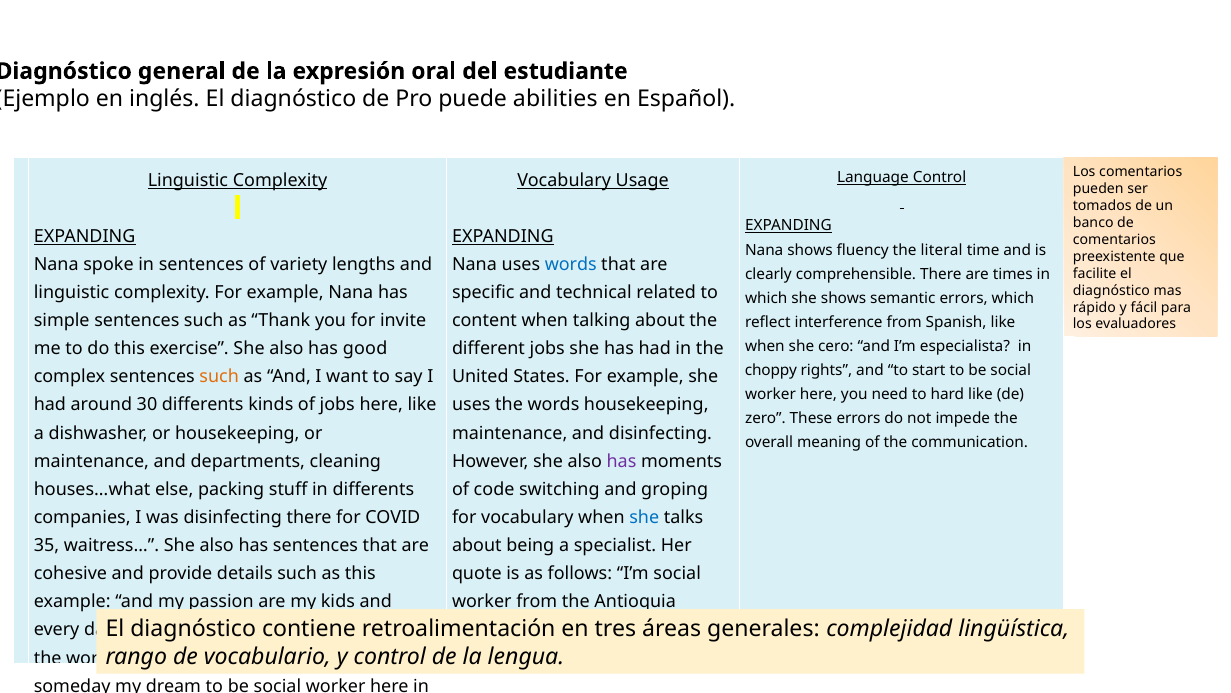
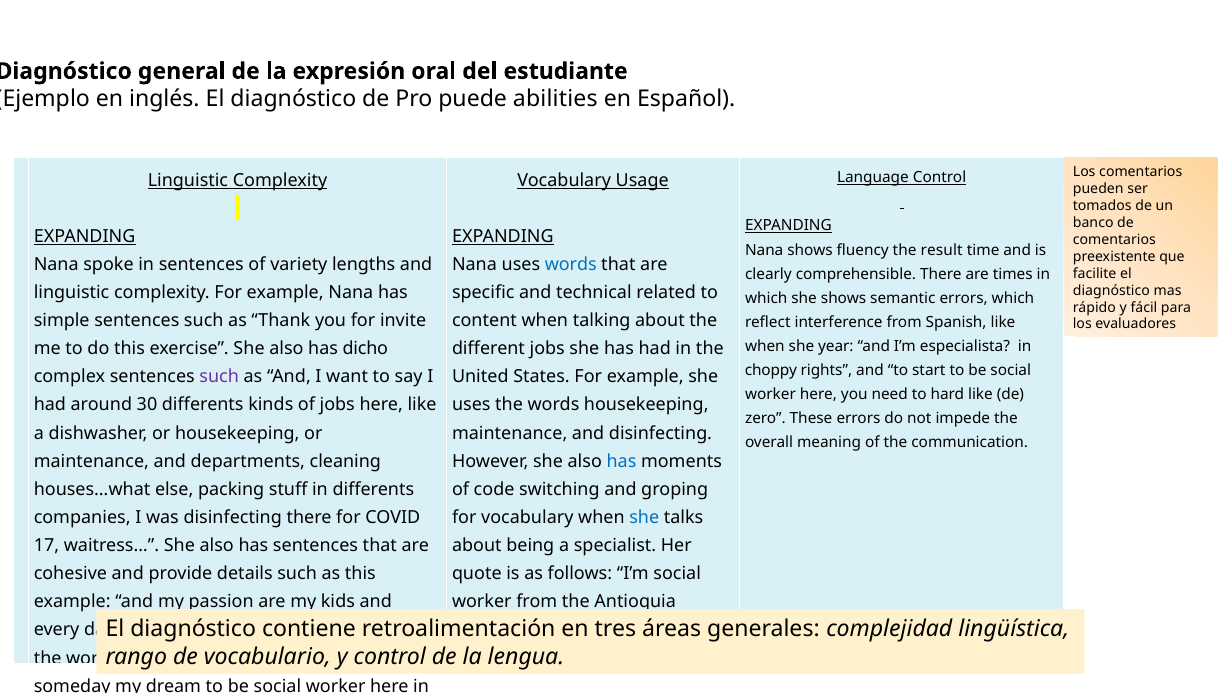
literal: literal -> result (942, 250)
cero: cero -> year (836, 346)
good: good -> dicho (365, 349)
such colour: orange -> purple (219, 377)
has colour: purple -> blue (621, 461)
35: 35 -> 17 (46, 545)
